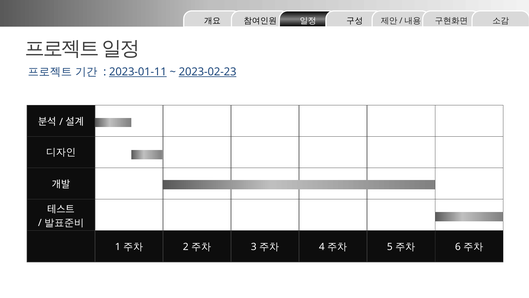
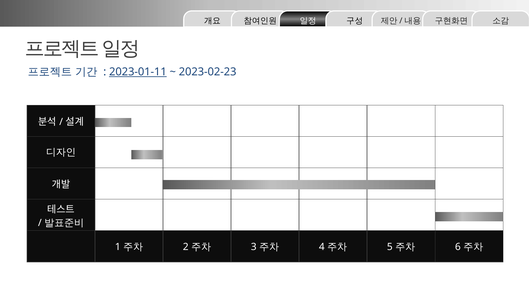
2023-02-23 underline: present -> none (208, 72)
